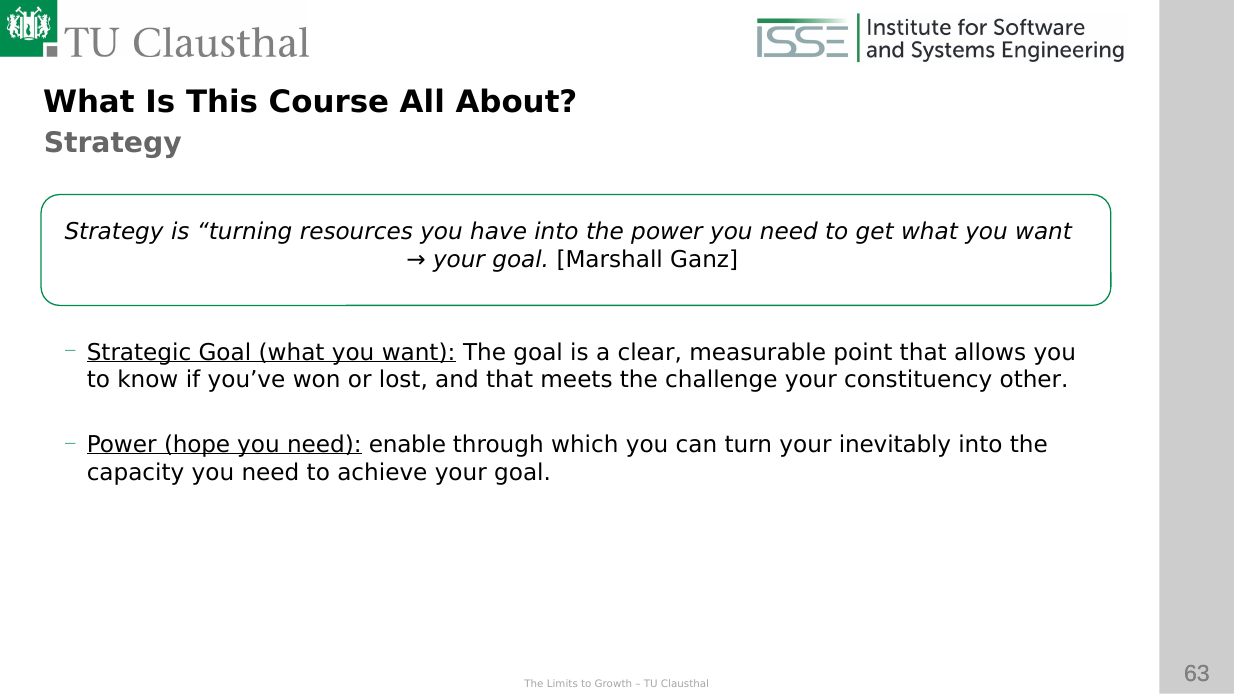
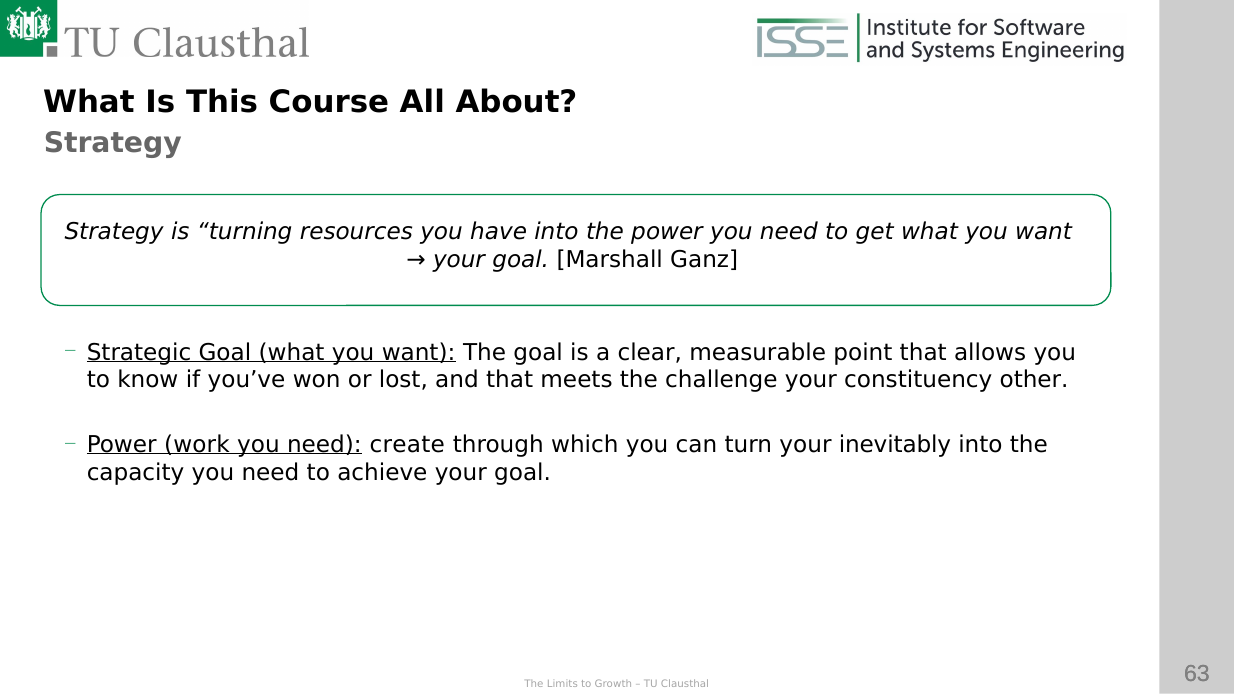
hope: hope -> work (197, 445)
enable: enable -> create (407, 445)
